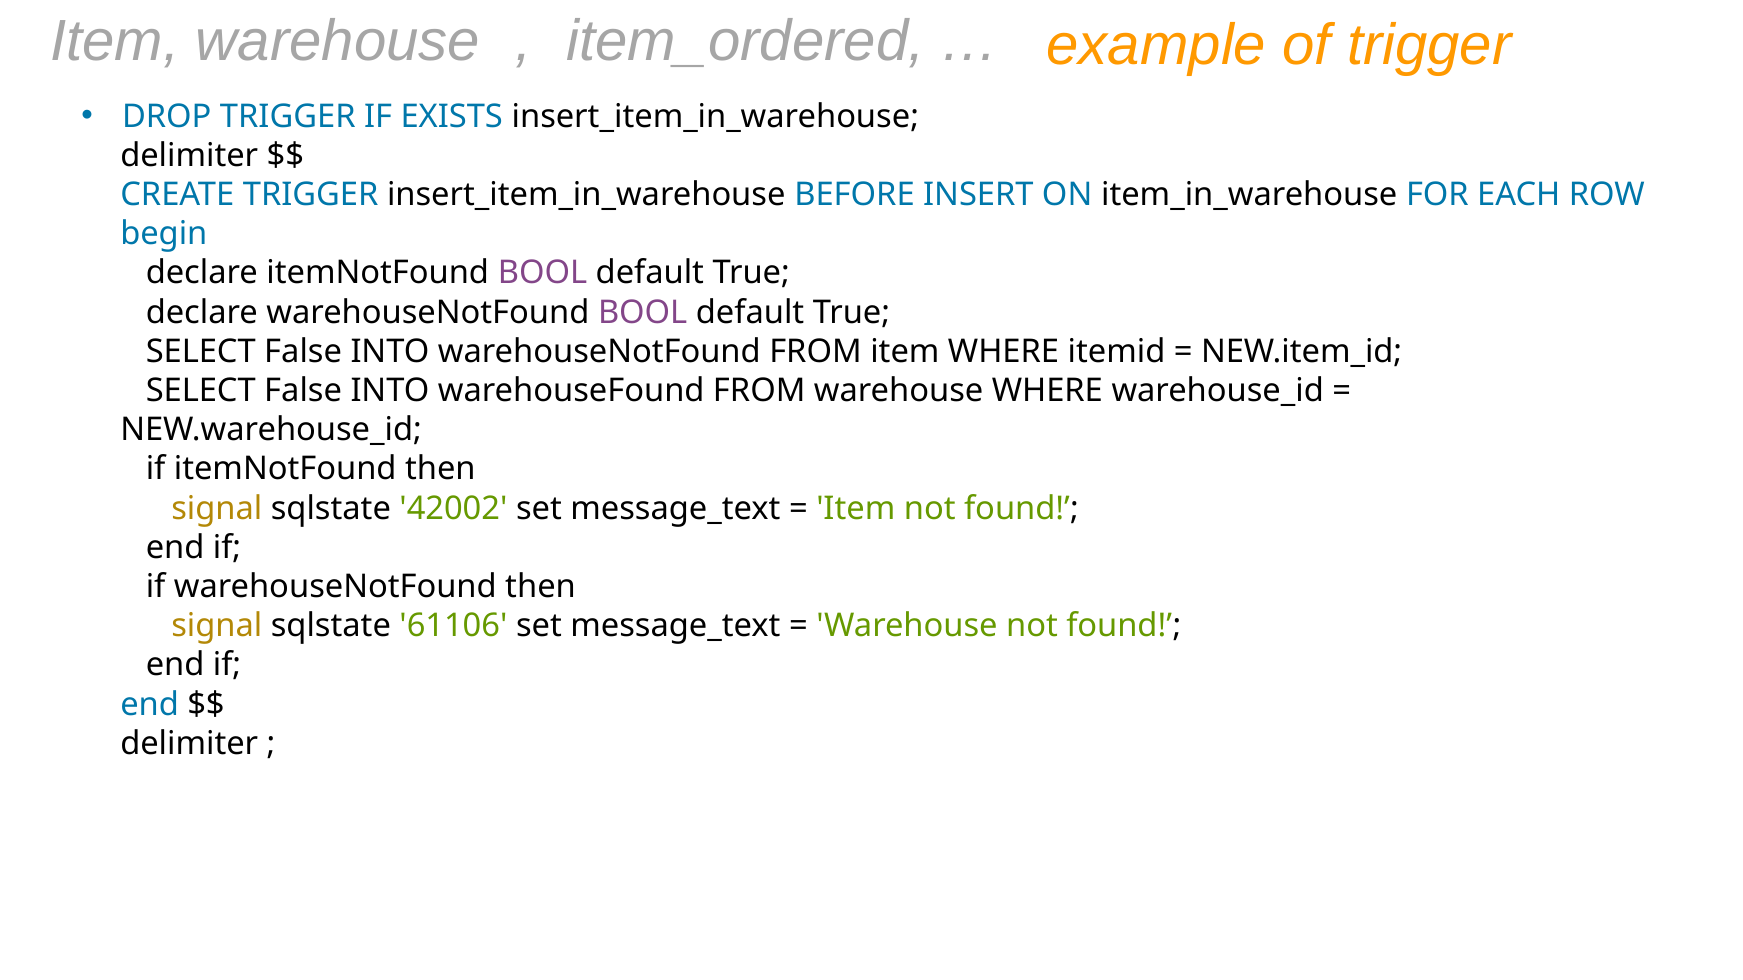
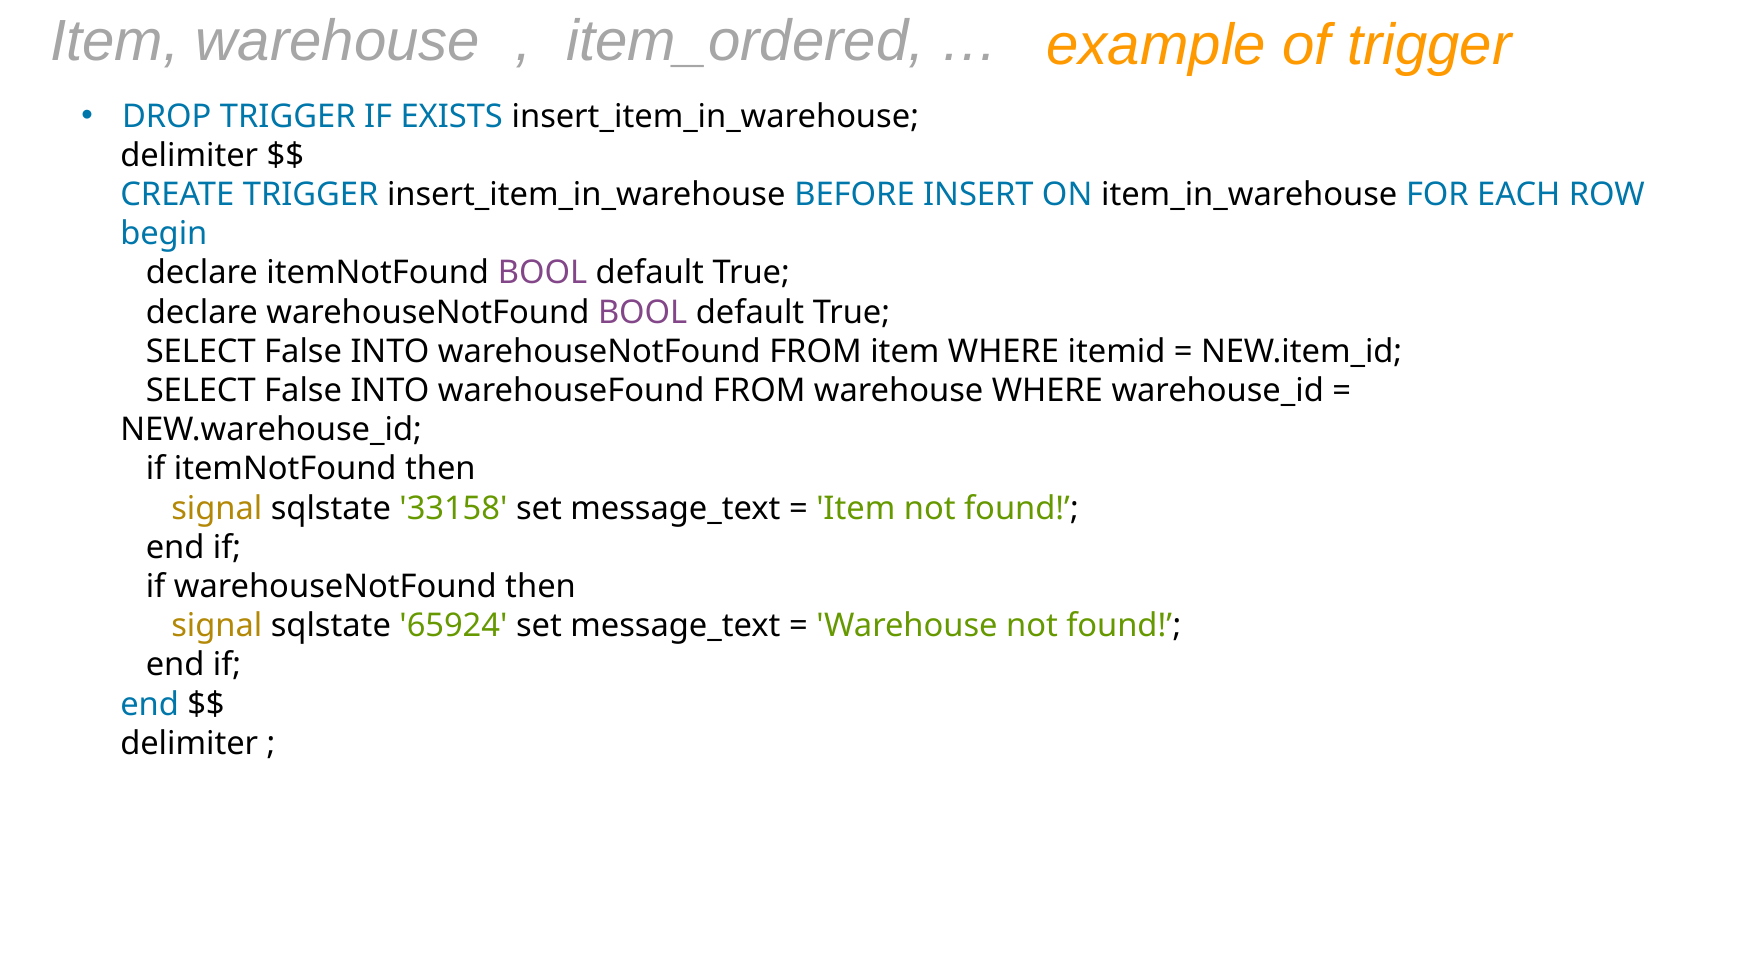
42002: 42002 -> 33158 (453, 509)
61106: 61106 -> 65924 (453, 626)
